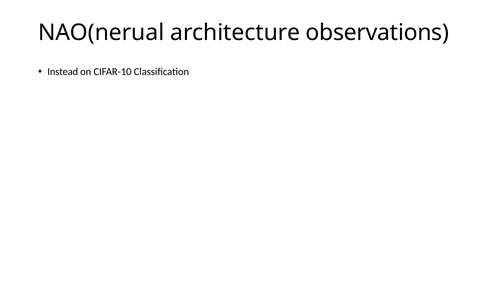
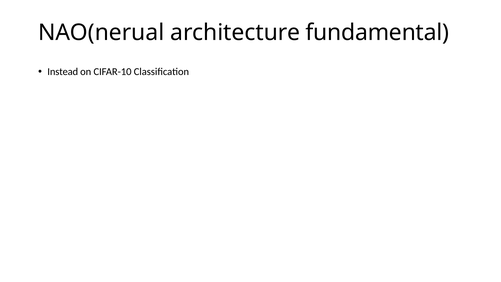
observations: observations -> fundamental (377, 33)
